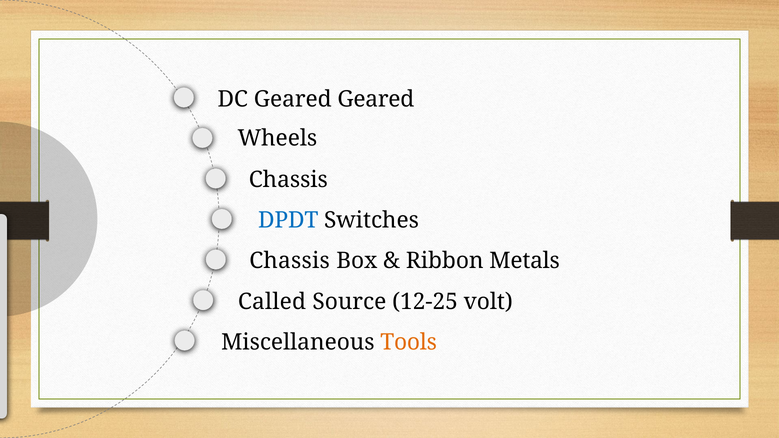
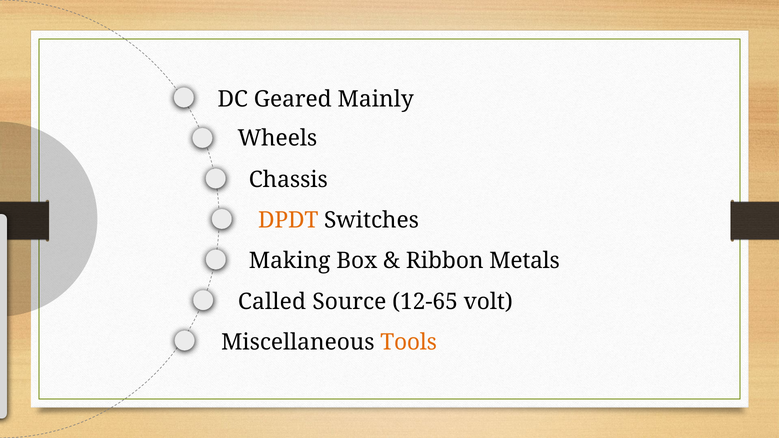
Geared Geared: Geared -> Mainly (376, 99)
DPDT colour: blue -> orange (288, 220)
Chassis: Chassis -> Making (290, 261)
12-25: 12-25 -> 12-65 (425, 302)
